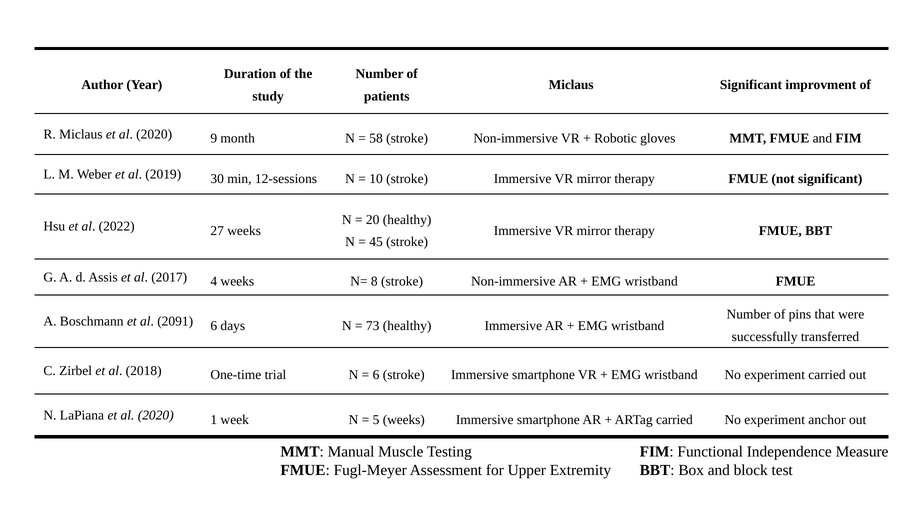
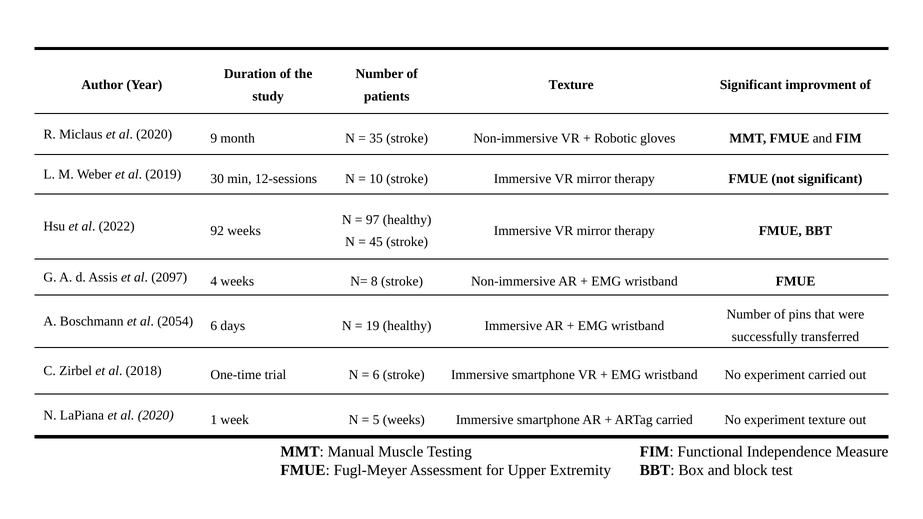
Miclaus: Miclaus -> Texture (571, 85)
58: 58 -> 35 (376, 138)
20: 20 -> 97 (373, 220)
27: 27 -> 92 (217, 231)
2017: 2017 -> 2097 (169, 277)
2091: 2091 -> 2054 (175, 322)
73: 73 -> 19 (373, 326)
experiment anchor: anchor -> texture (827, 420)
